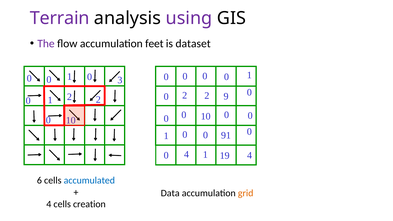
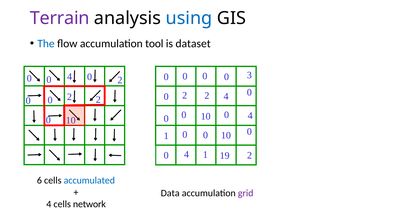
using colour: purple -> blue (189, 18)
The colour: purple -> blue (46, 44)
feet: feet -> tool (154, 44)
1: 1 -> 3 (249, 75)
1: 1 -> 4 (70, 77)
3: 3 -> 2 (120, 80)
2 9: 9 -> 4 (226, 96)
1: 1 -> 0 (50, 100)
10 0: 0 -> 4 (250, 116)
91: 91 -> 10 (226, 135)
19 4: 4 -> 2 (250, 156)
grid colour: orange -> purple (246, 193)
creation: creation -> network (89, 204)
